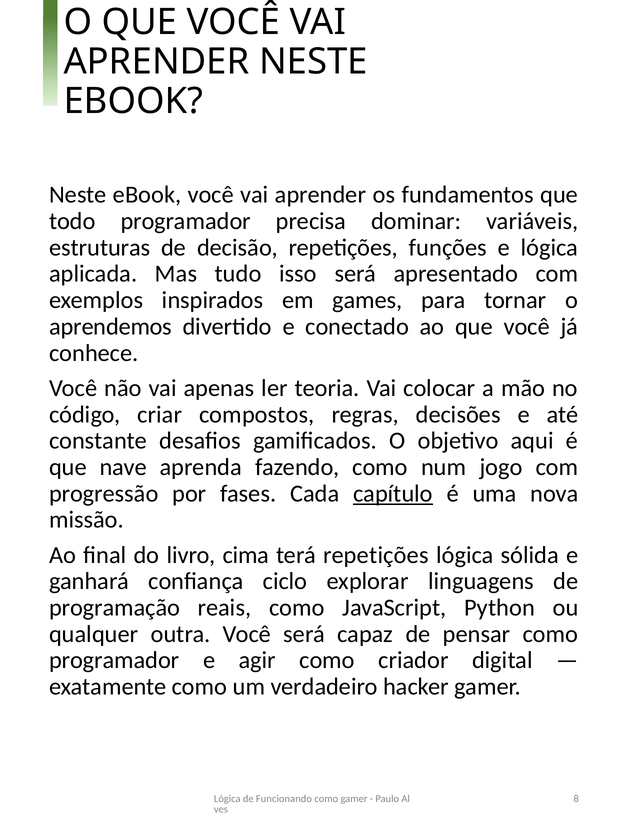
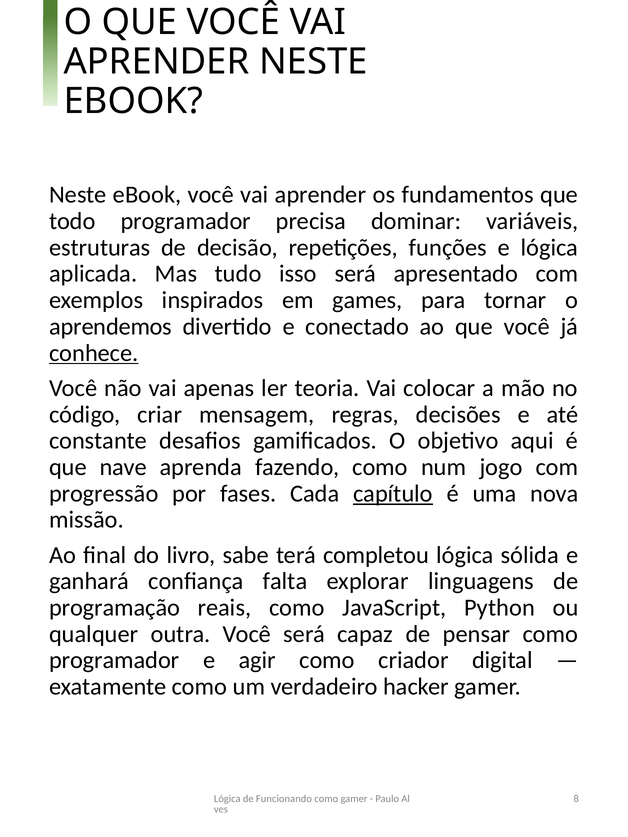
conhece underline: none -> present (94, 353)
compostos: compostos -> mensagem (257, 415)
cima: cima -> sabe (246, 555)
terá repetições: repetições -> completou (376, 555)
ciclo: ciclo -> falta (285, 582)
